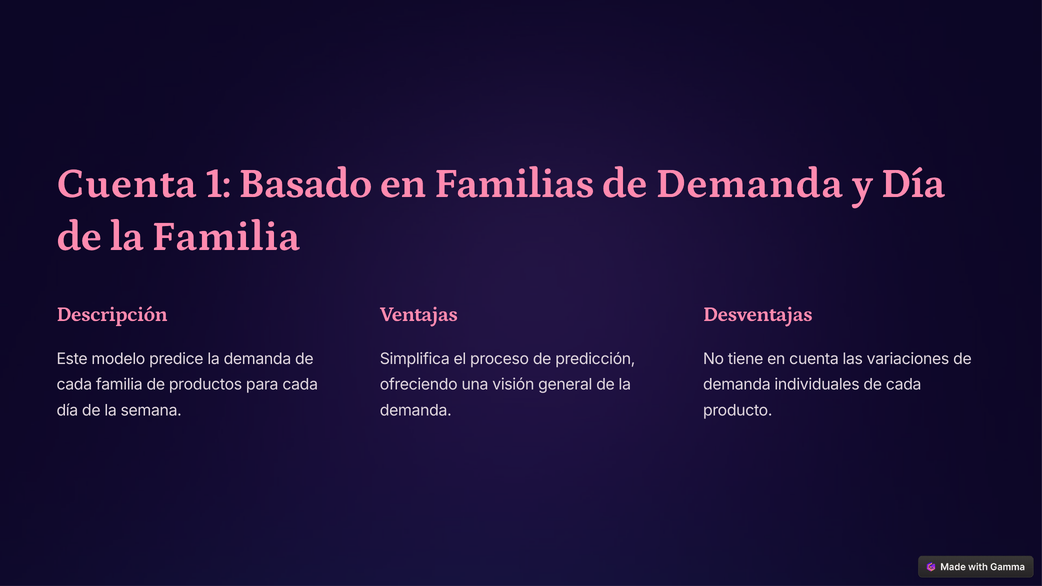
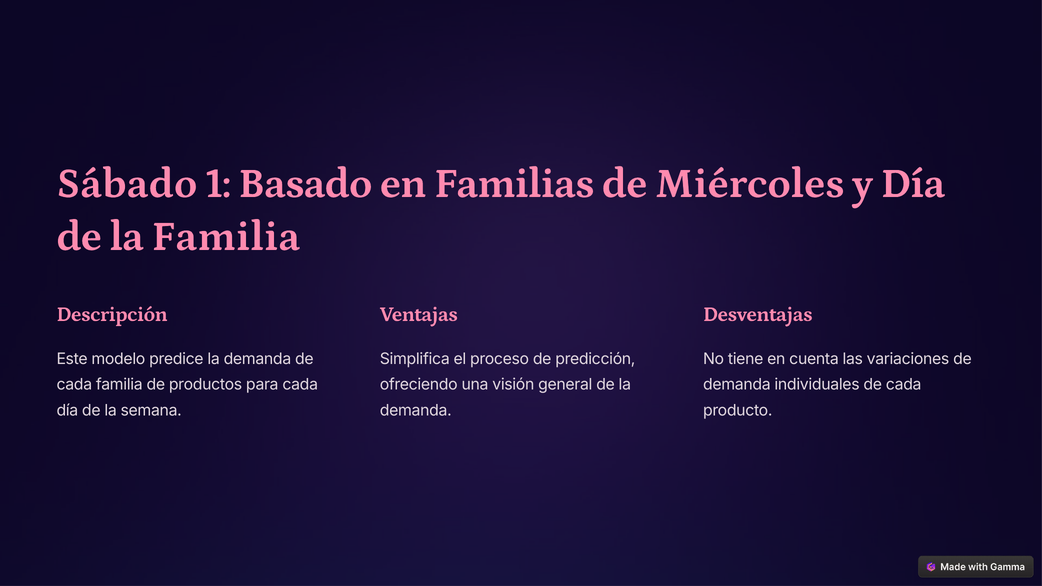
Cuenta: Cuenta -> Sábado (127, 183)
Familias de Demanda: Demanda -> Miércoles (750, 183)
